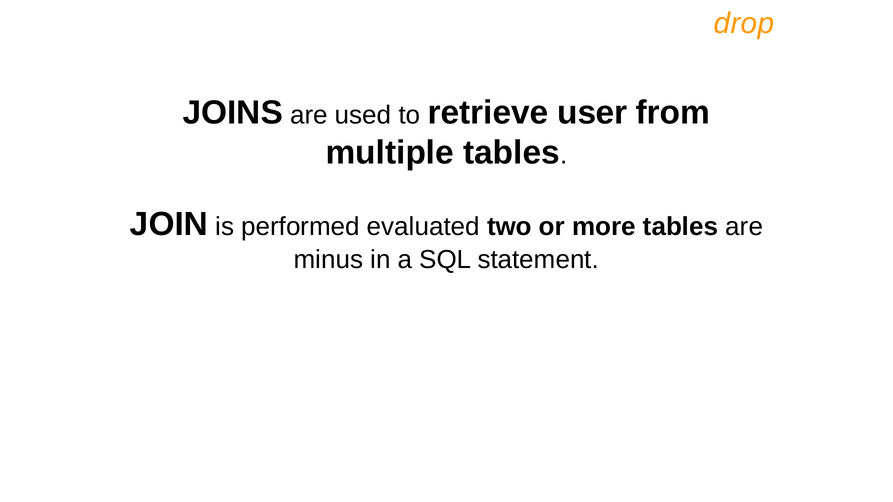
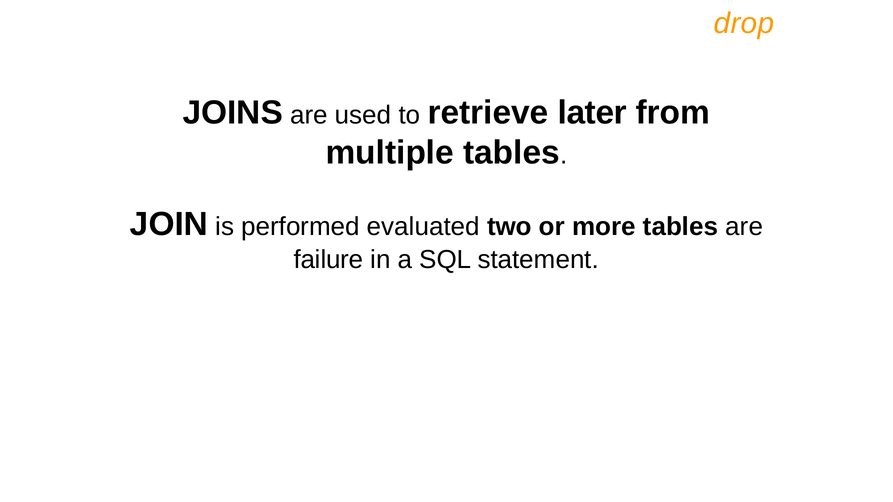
user: user -> later (592, 113)
minus: minus -> failure (329, 260)
